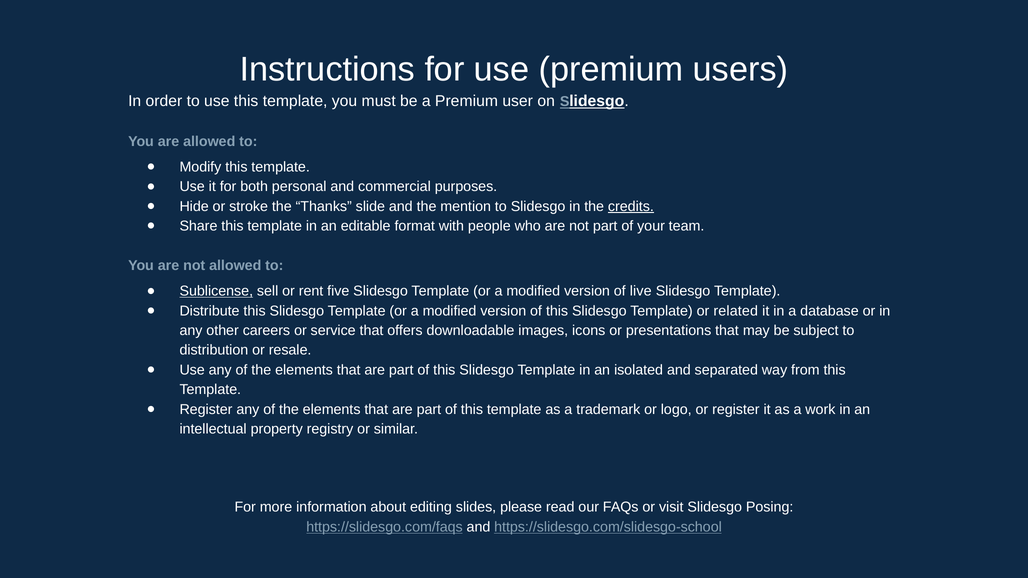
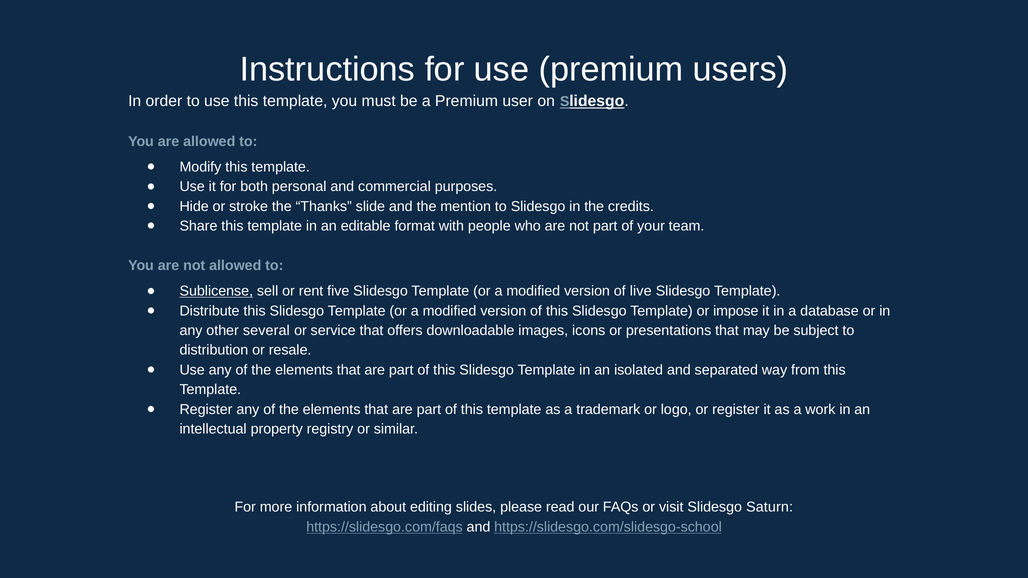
credits underline: present -> none (631, 206)
related: related -> impose (736, 311)
careers: careers -> several (266, 331)
Posing: Posing -> Saturn (770, 507)
